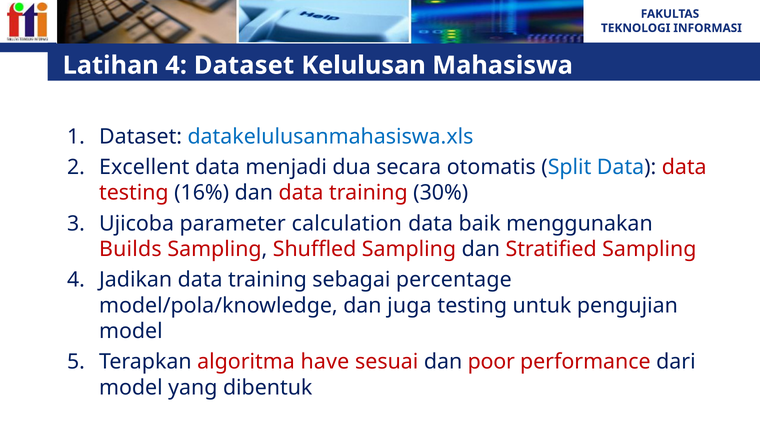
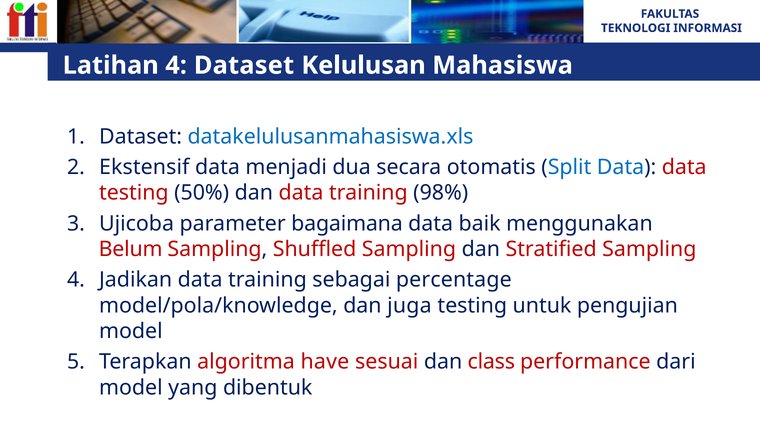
Excellent: Excellent -> Ekstensif (144, 167)
16%: 16% -> 50% (202, 193)
30%: 30% -> 98% (441, 193)
calculation: calculation -> bagaimana (347, 224)
Builds: Builds -> Belum (131, 250)
poor: poor -> class (491, 362)
